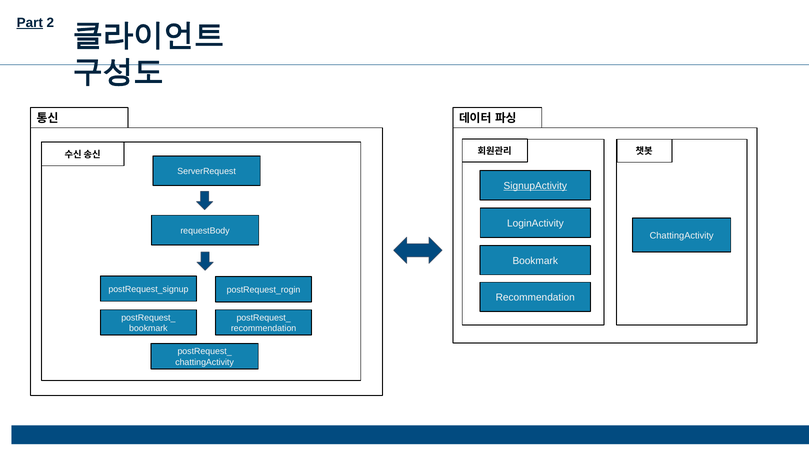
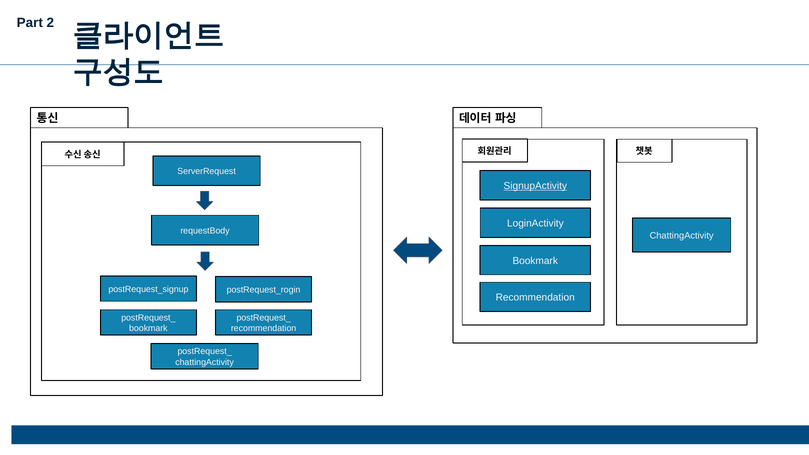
Part underline: present -> none (30, 23)
